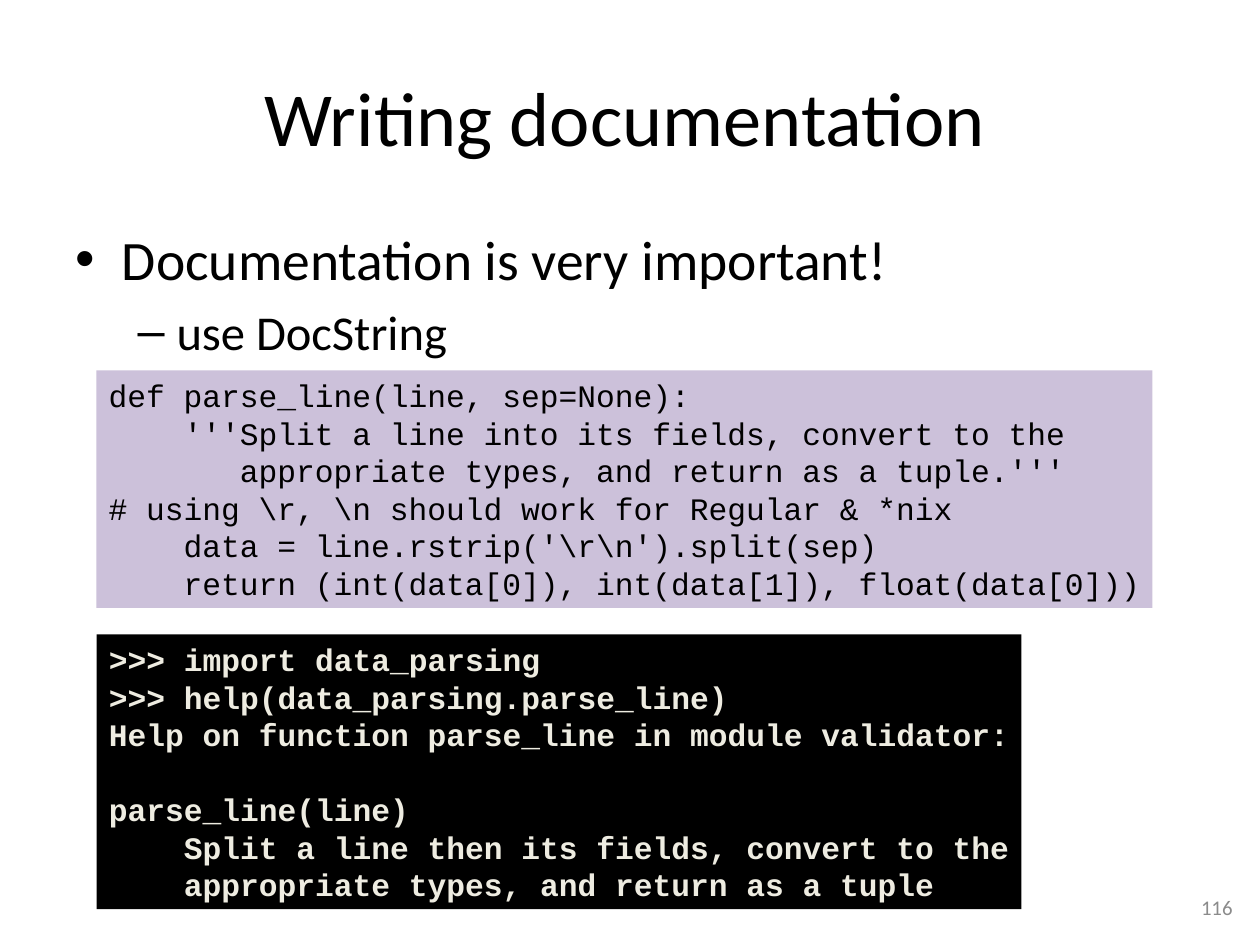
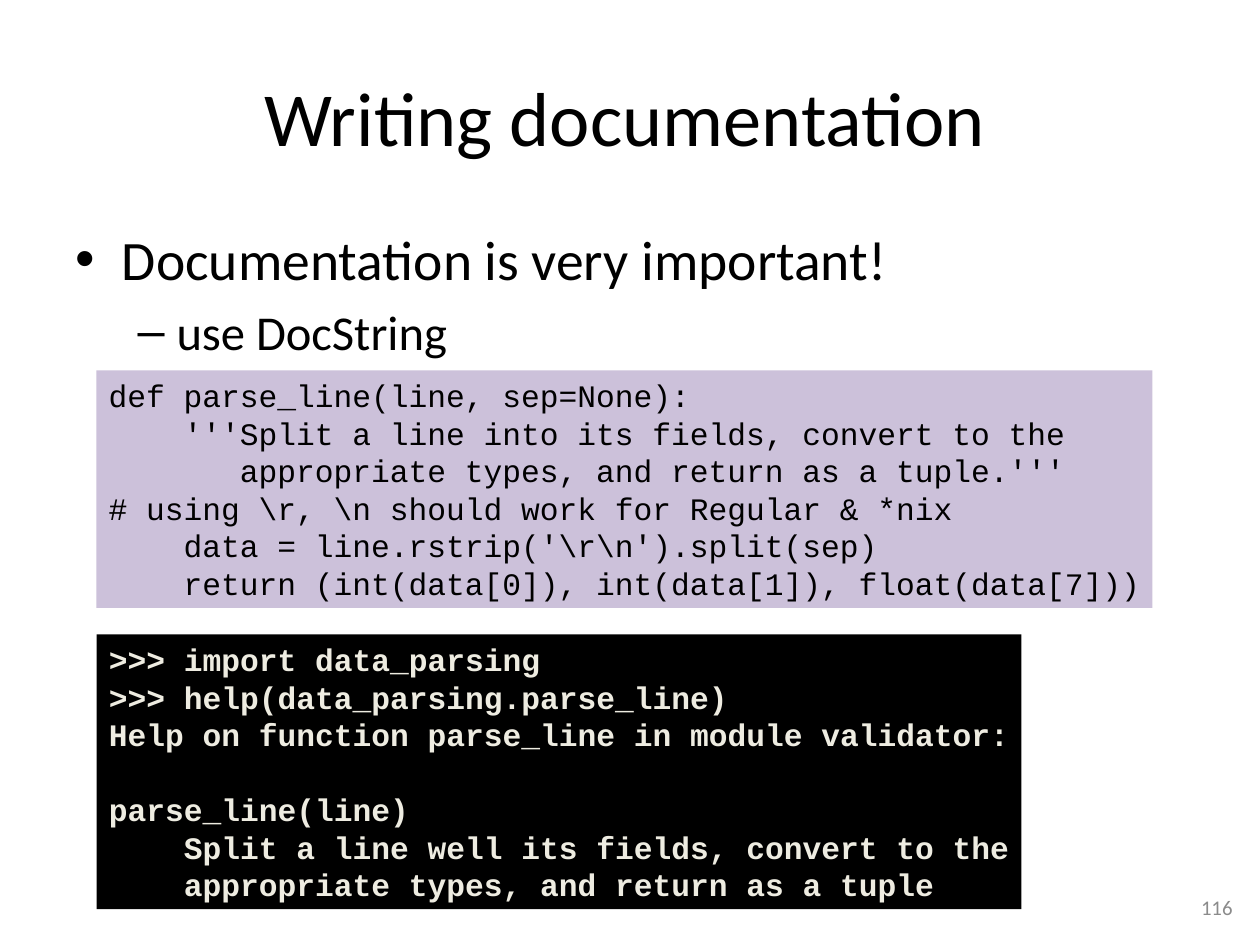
float(data[0: float(data[0 -> float(data[7 (999, 585)
then: then -> well (465, 849)
